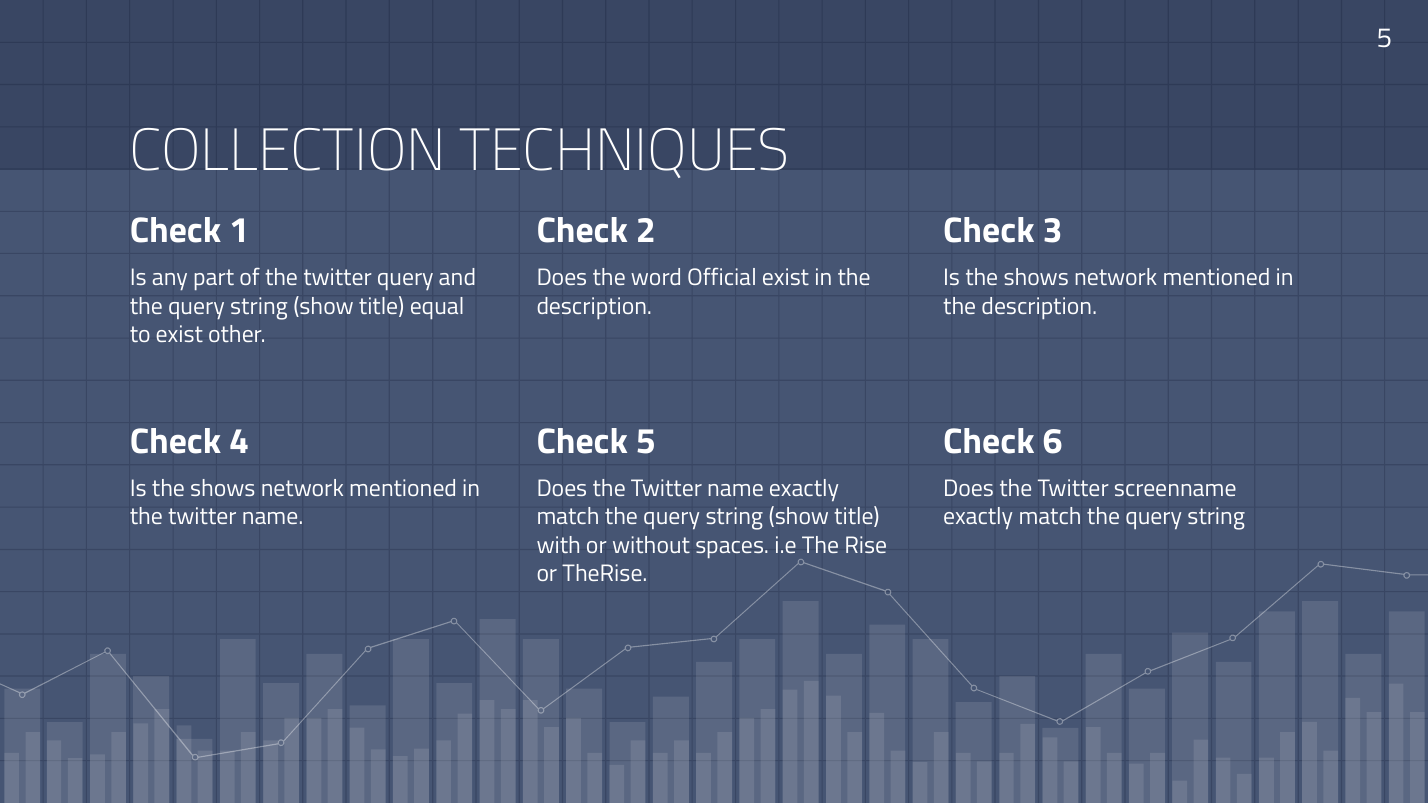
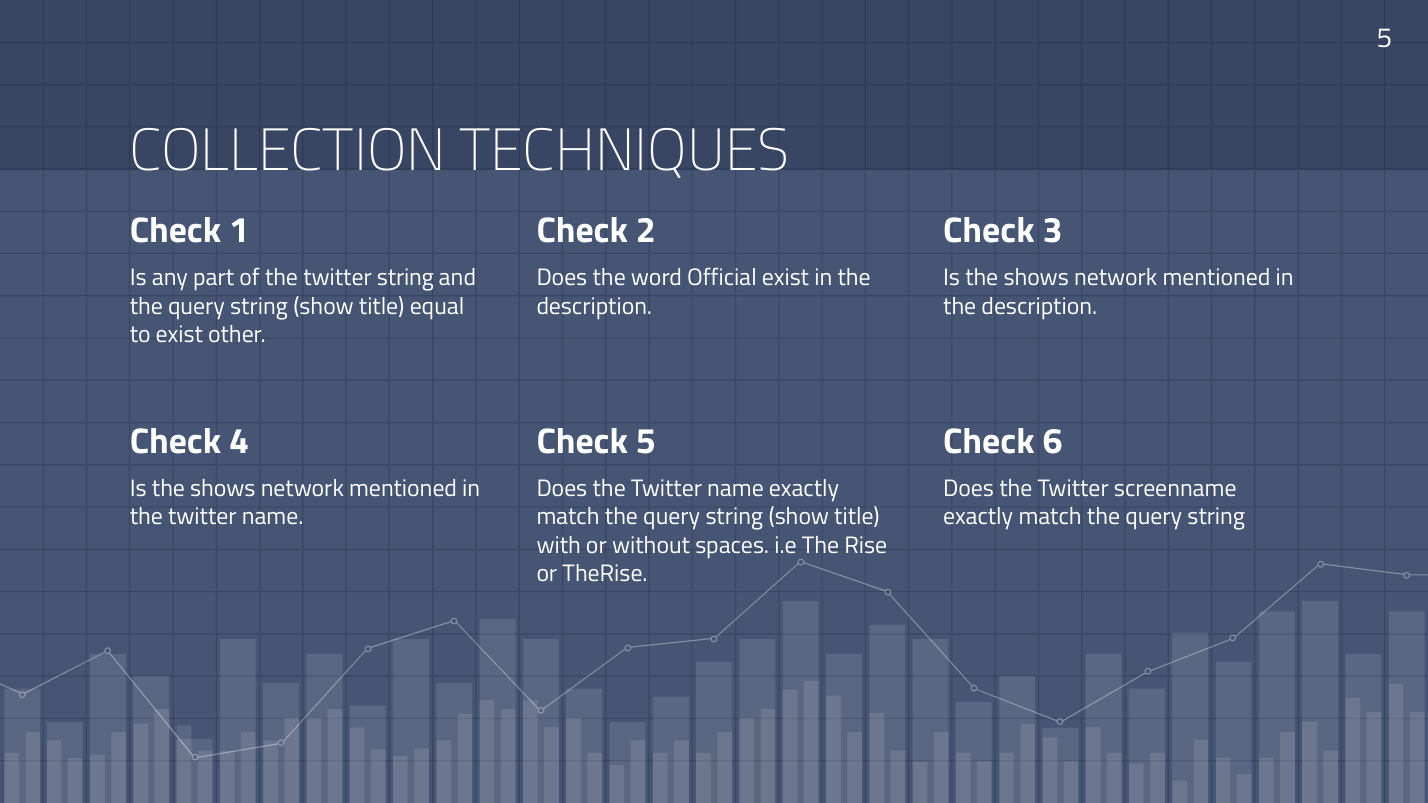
twitter query: query -> string (405, 278)
